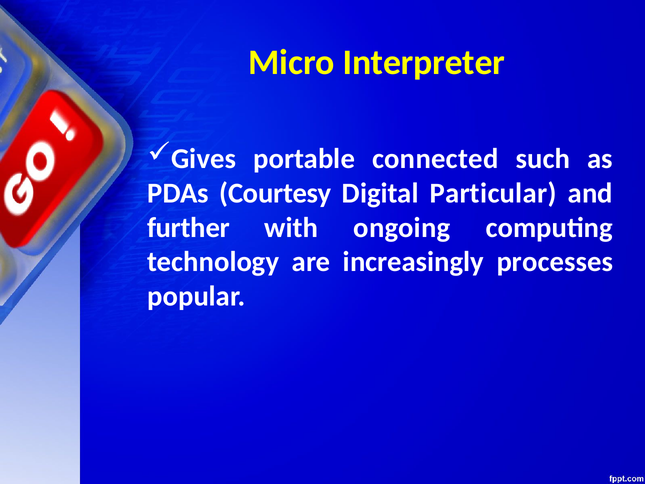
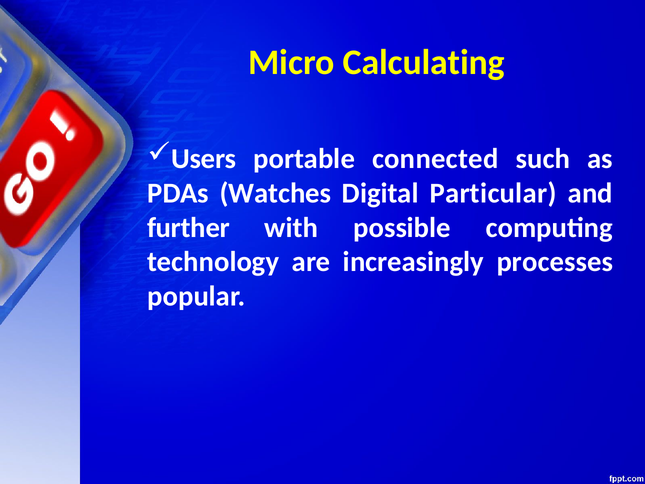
Interpreter: Interpreter -> Calculating (424, 62)
Gives: Gives -> Users (204, 159)
Courtesy: Courtesy -> Watches (275, 193)
ongoing: ongoing -> possible (402, 227)
